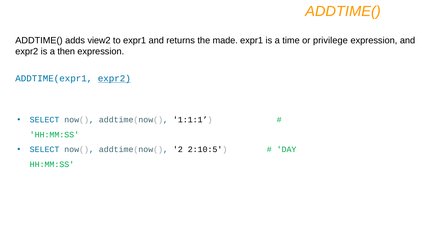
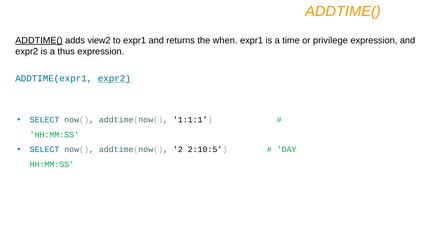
ADDTIME( underline: none -> present (39, 40)
made: made -> when (225, 40)
then: then -> thus (66, 51)
